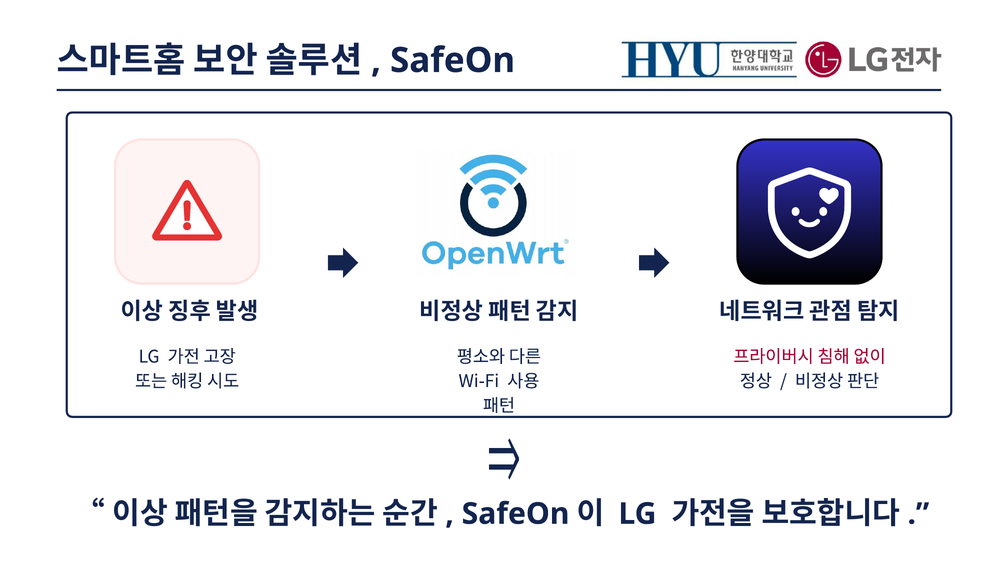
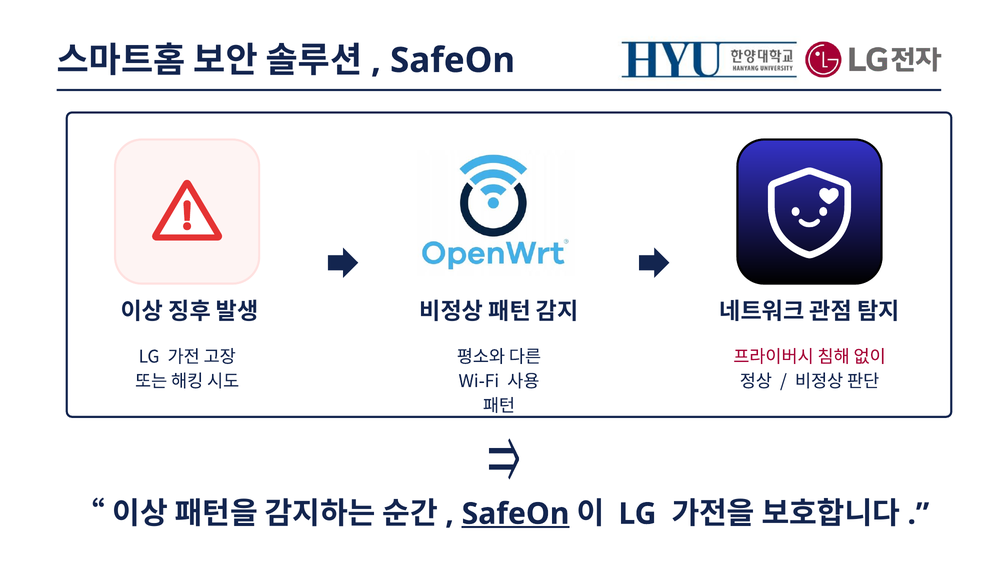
SafeOn underline: none -> present (516, 514)
